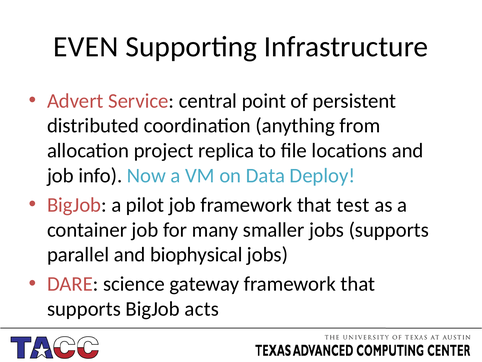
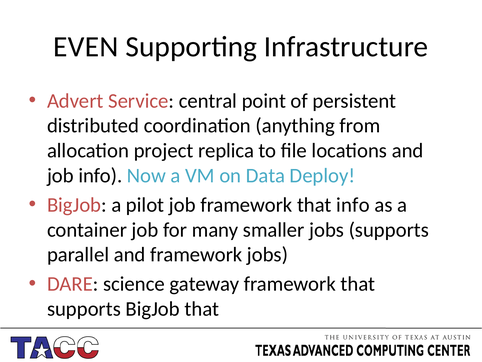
that test: test -> info (353, 205)
and biophysical: biophysical -> framework (196, 254)
BigJob acts: acts -> that (202, 309)
